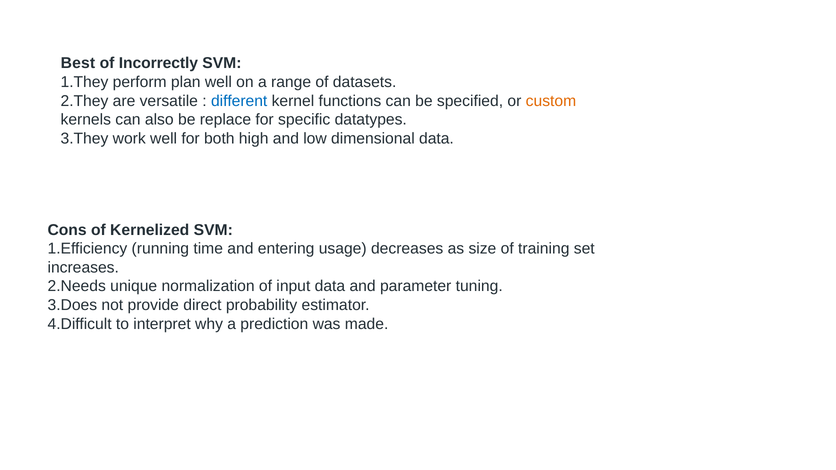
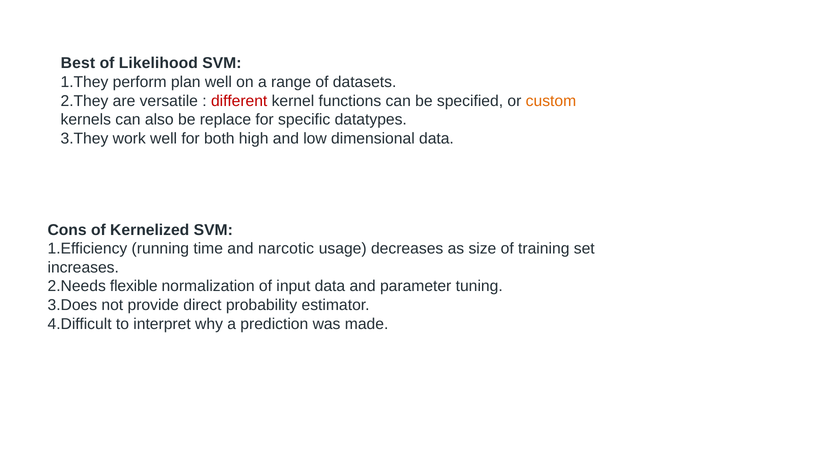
Incorrectly: Incorrectly -> Likelihood (158, 63)
different colour: blue -> red (239, 101)
entering: entering -> narcotic (286, 249)
unique: unique -> flexible (134, 286)
